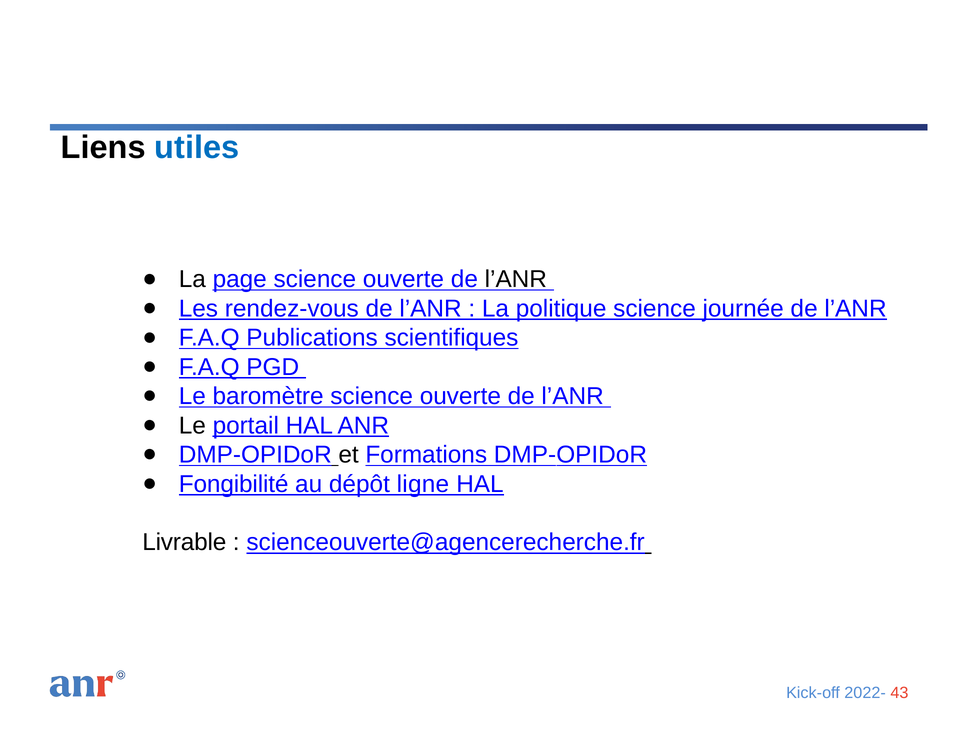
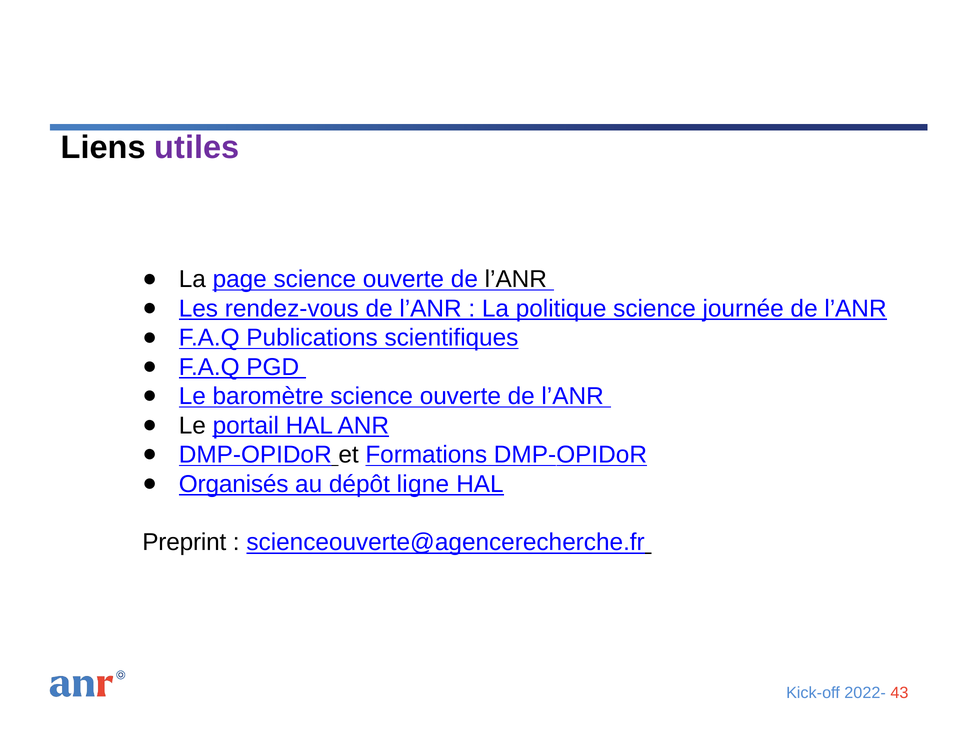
utiles colour: blue -> purple (197, 148)
Fongibilité: Fongibilité -> Organisés (234, 484)
Livrable: Livrable -> Preprint (184, 543)
